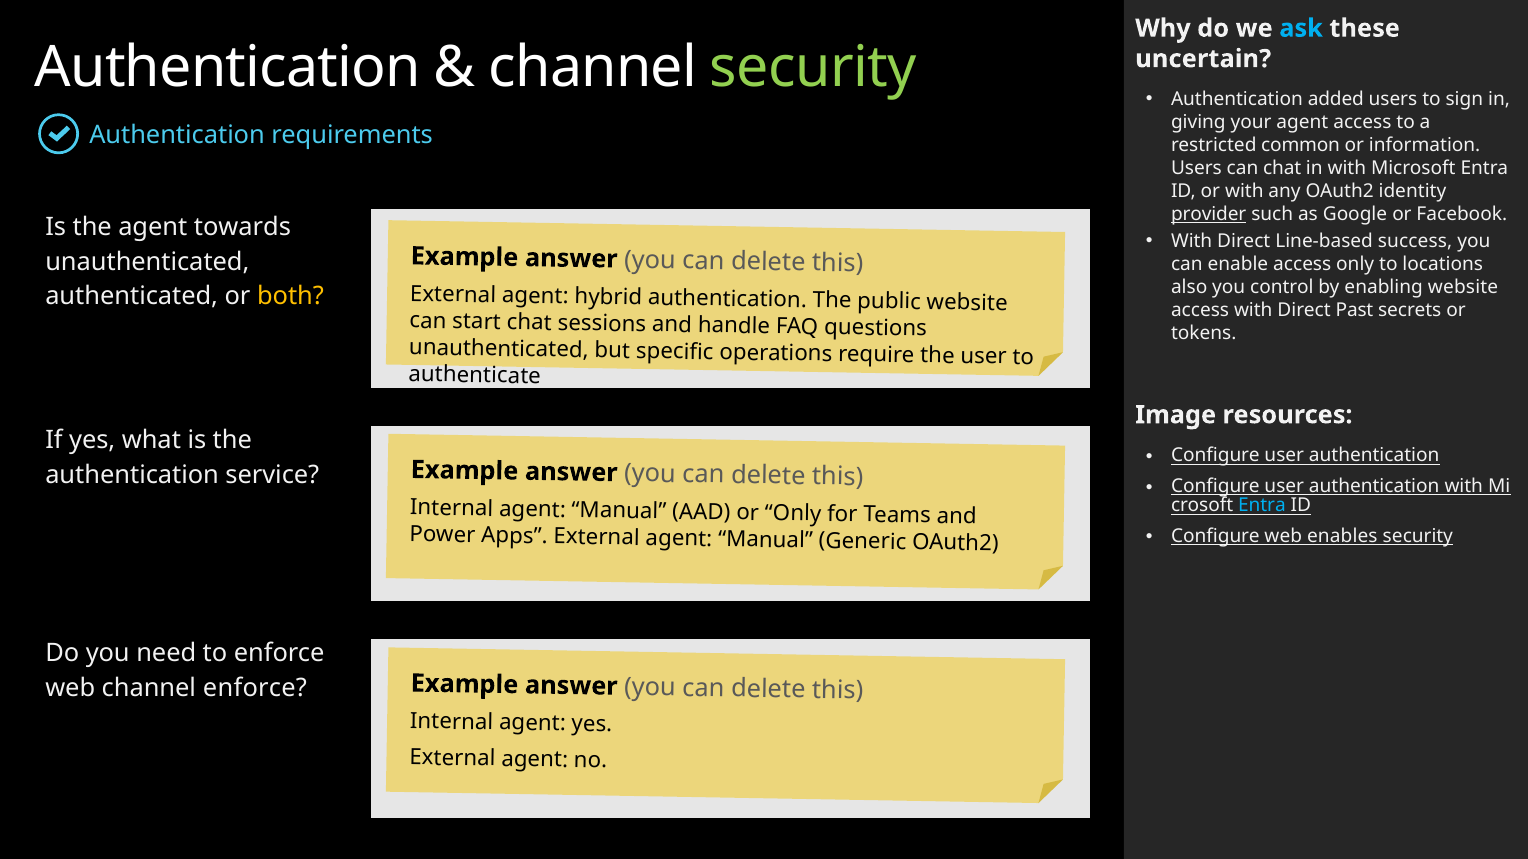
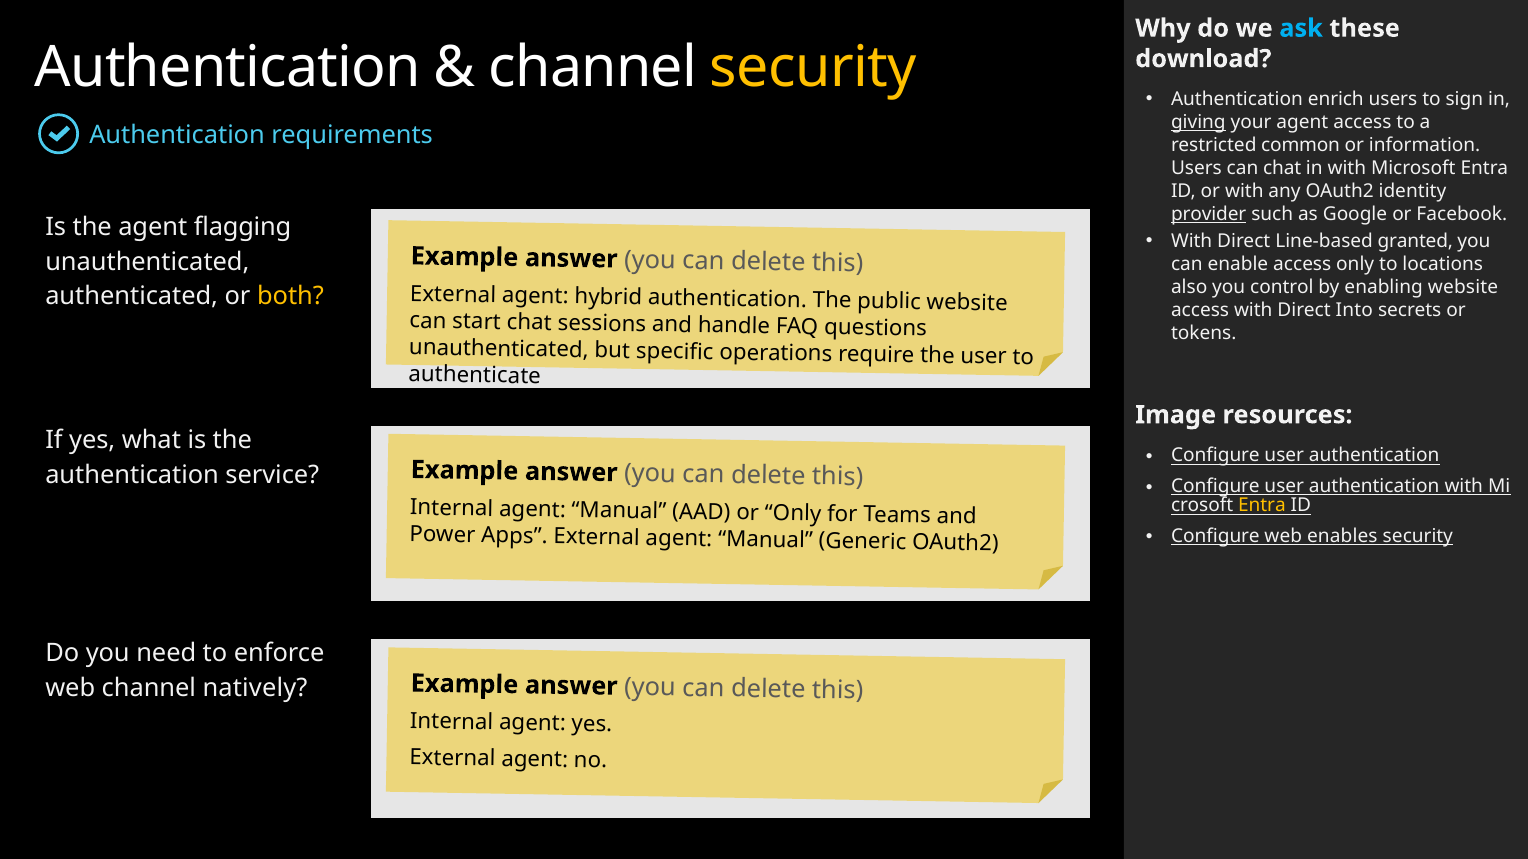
security colour: light green -> yellow (813, 68)
uncertain: uncertain -> download (1203, 59)
added: added -> enrich (1336, 100)
giving underline: none -> present (1198, 122)
towards: towards -> flagging (243, 228)
success: success -> granted (1415, 242)
Past: Past -> Into (1354, 311)
Entra colour: light blue -> yellow (1262, 506)
channel enforce: enforce -> natively (255, 688)
